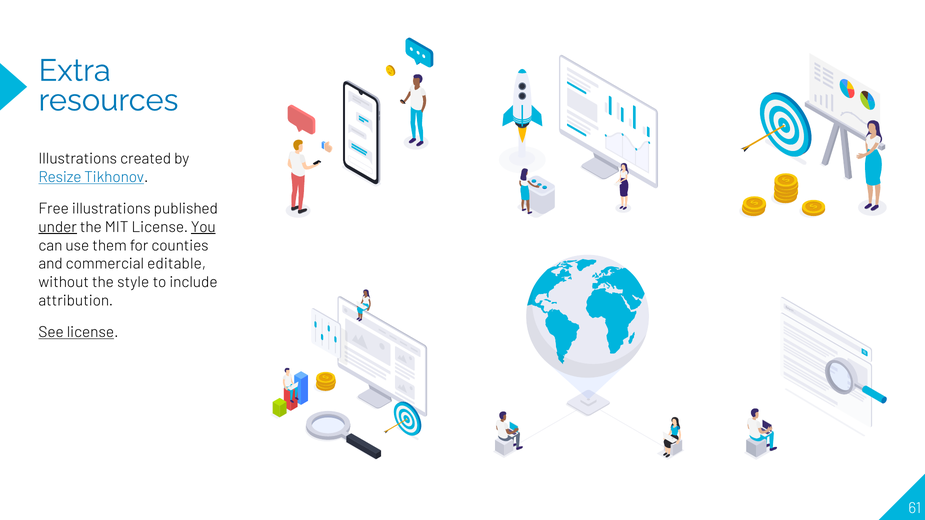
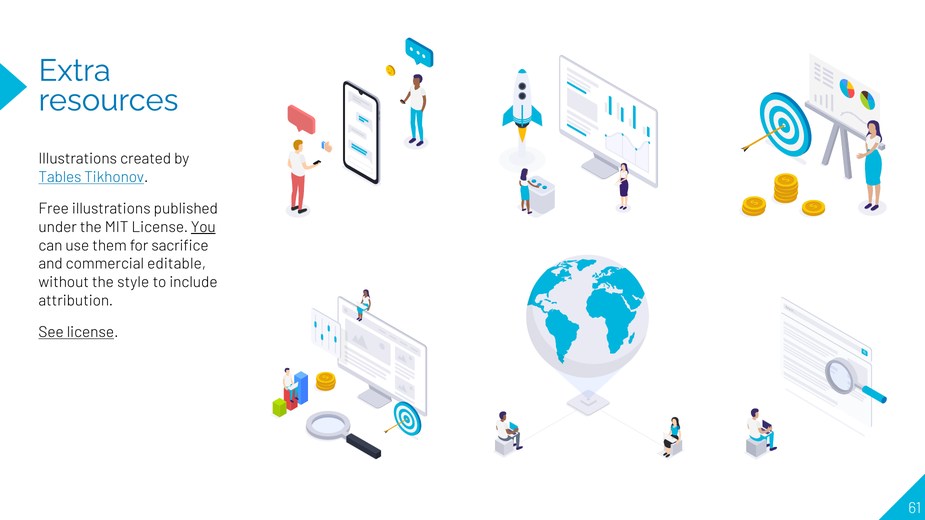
Resize: Resize -> Tables (60, 177)
under underline: present -> none (58, 227)
counties: counties -> sacrifice (180, 246)
